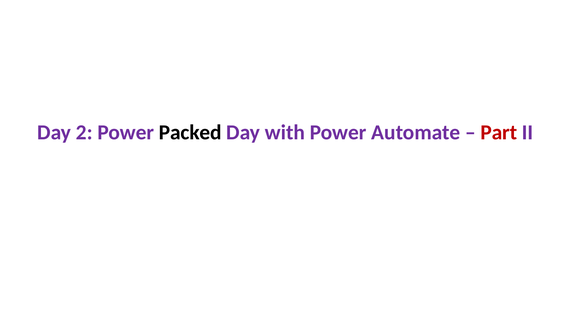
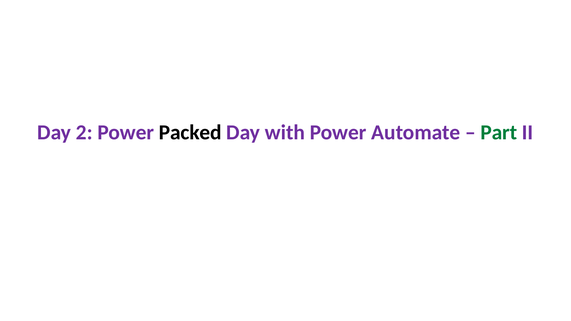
Part colour: red -> green (499, 132)
